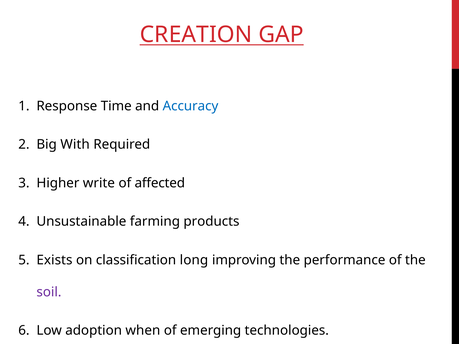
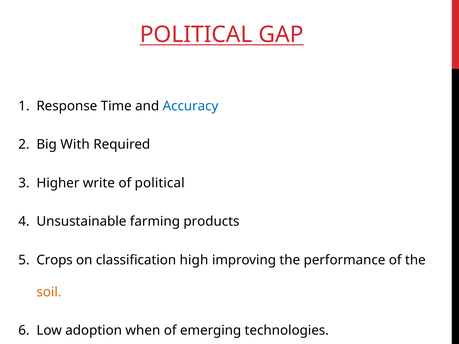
CREATION: CREATION -> POLITICAL (196, 34)
of affected: affected -> political (160, 183)
Exists: Exists -> Crops (55, 260)
long: long -> high (194, 260)
soil colour: purple -> orange (49, 292)
